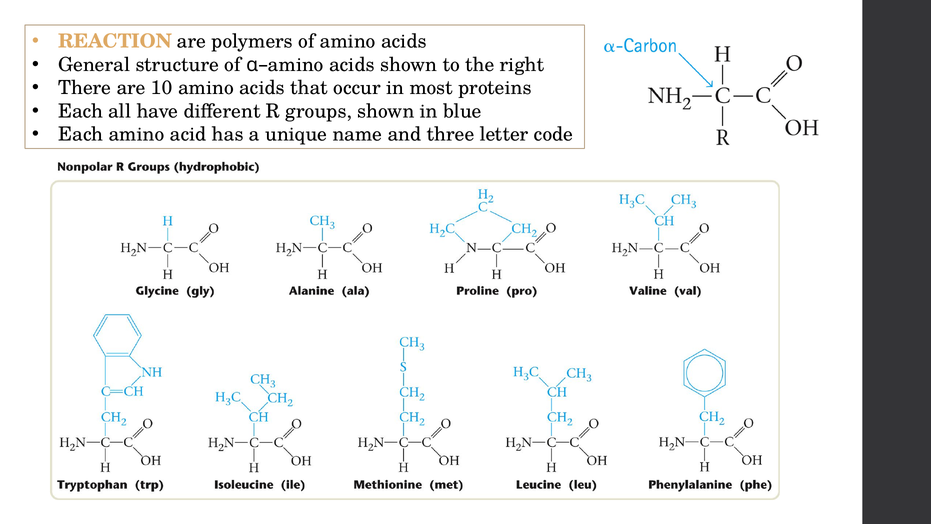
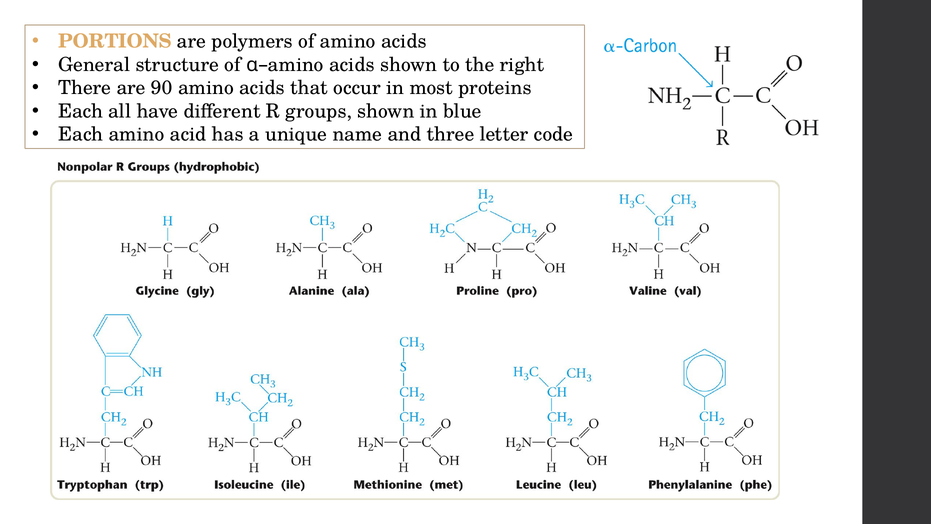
REACTION: REACTION -> PORTIONS (115, 41)
10: 10 -> 90 (162, 88)
